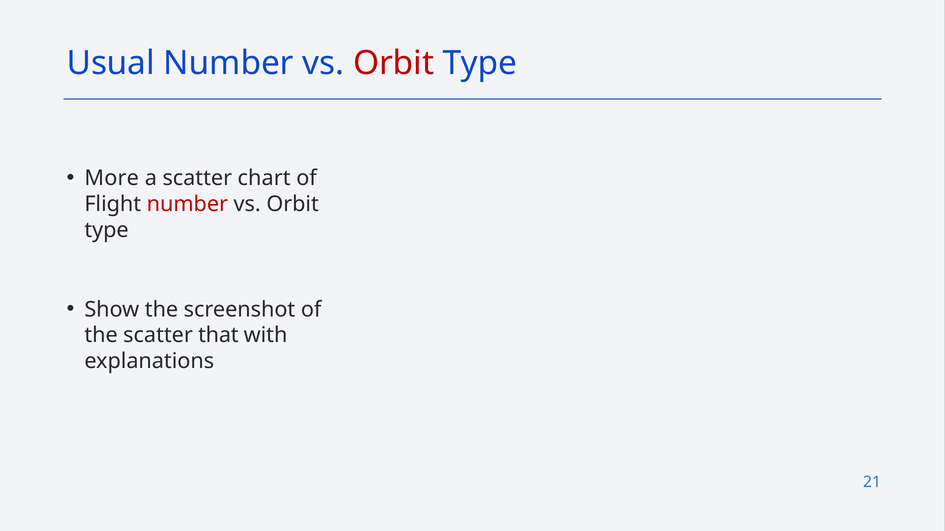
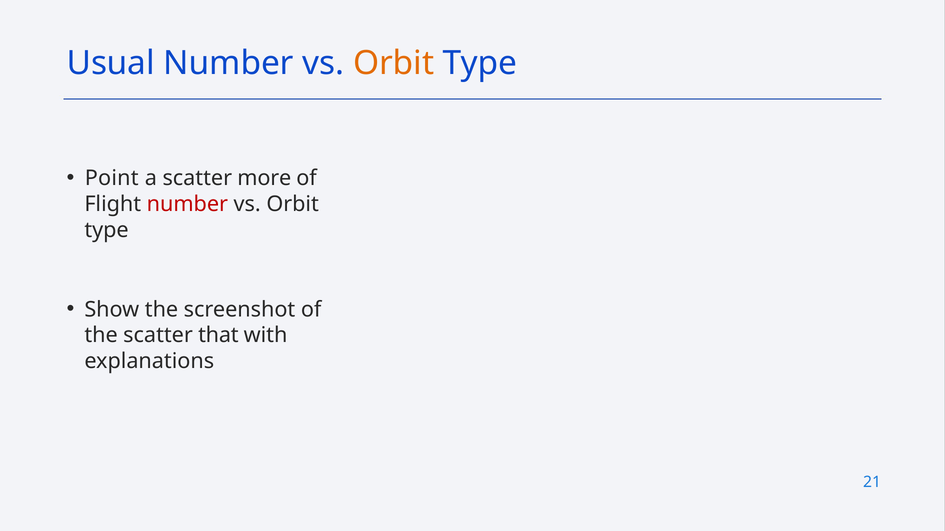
Orbit colour: red -> orange (394, 63)
More: More -> Point (112, 178)
chart: chart -> more (264, 178)
